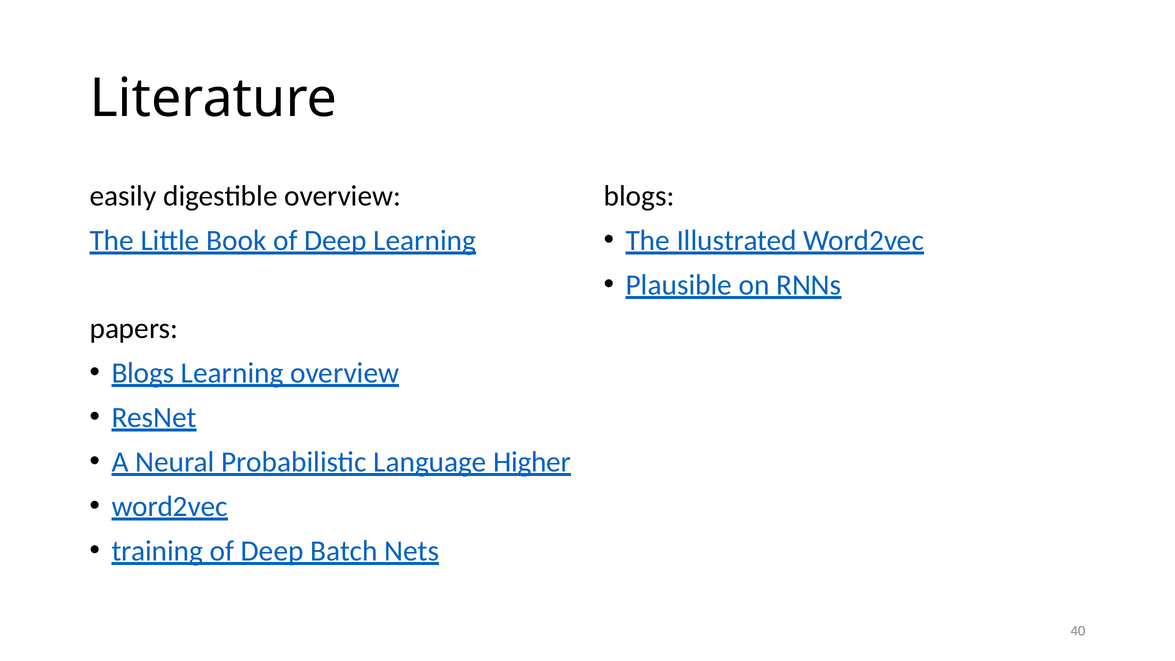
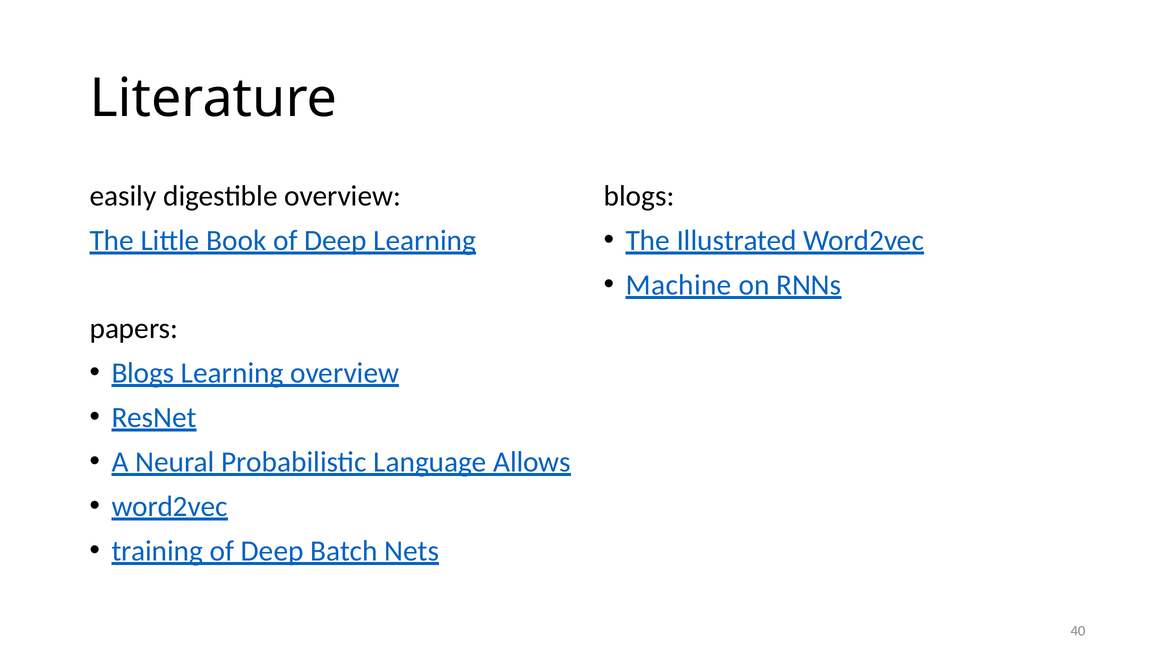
Plausible: Plausible -> Machine (679, 285)
Higher: Higher -> Allows (532, 462)
